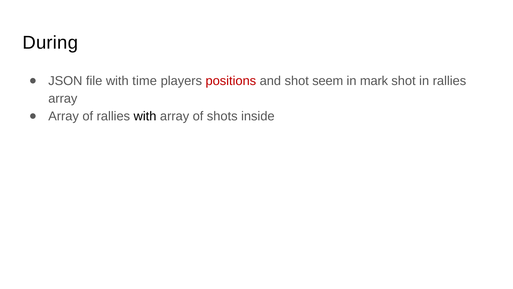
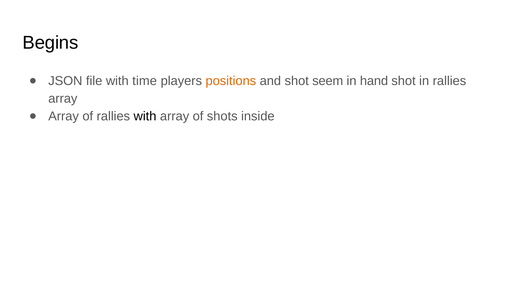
During: During -> Begins (50, 43)
positions colour: red -> orange (231, 81)
mark: mark -> hand (374, 81)
